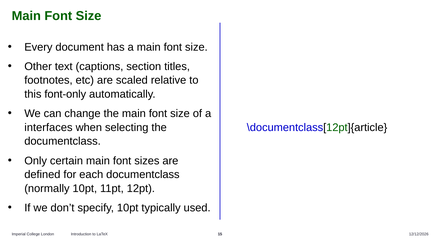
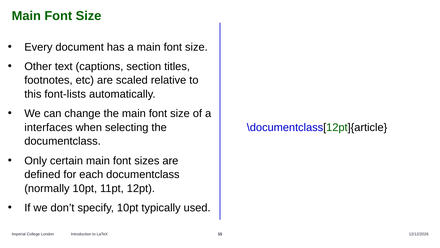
font-only: font-only -> font-lists (65, 94)
